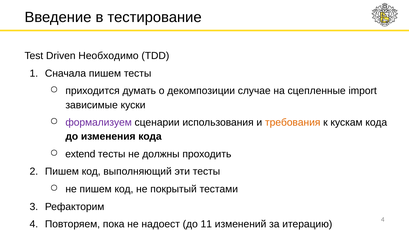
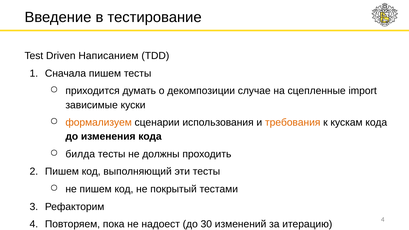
Необходимо: Необходимо -> Написанием (108, 56)
формализуем colour: purple -> orange (99, 123)
extend: extend -> билда (80, 154)
11: 11 -> 30 (206, 224)
